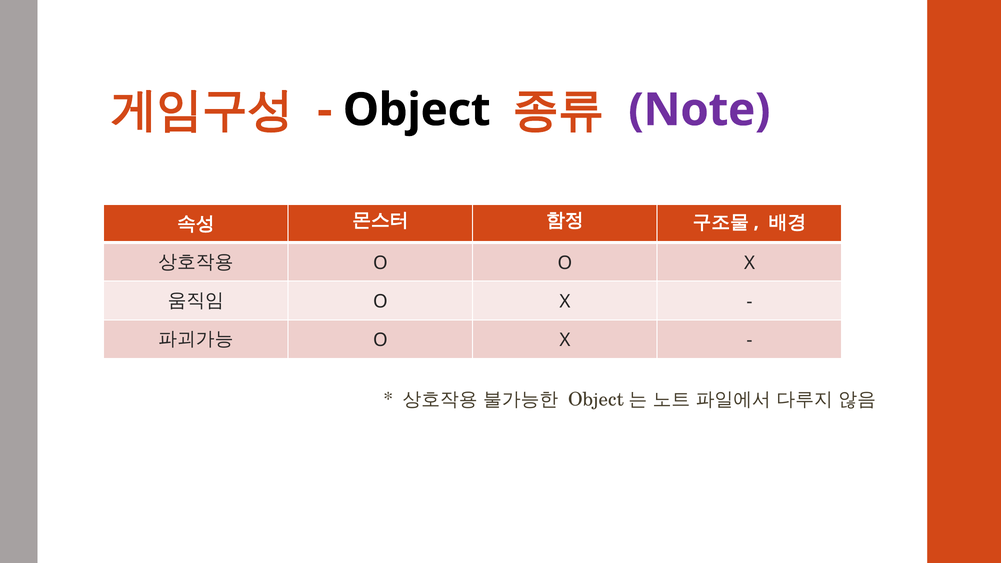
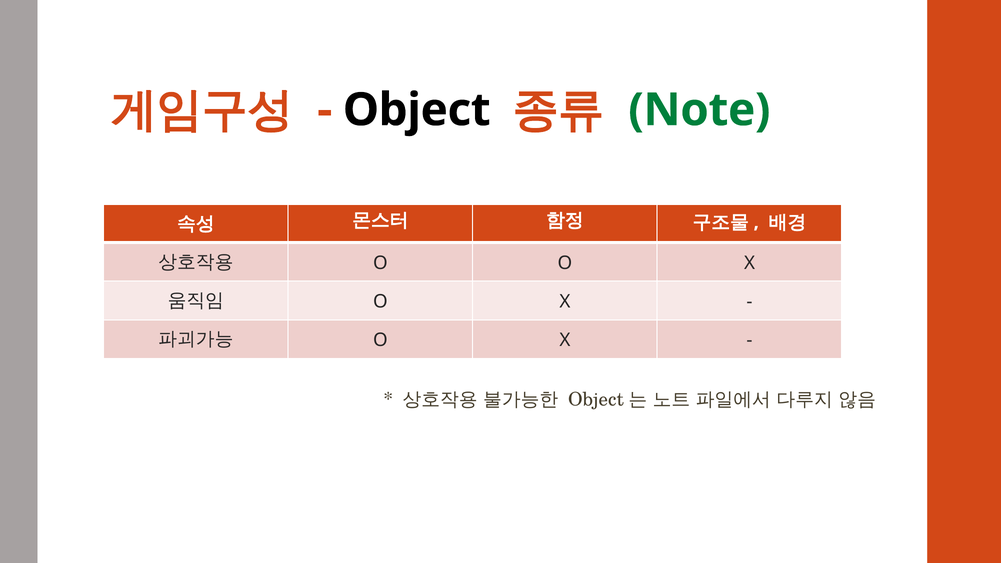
Note colour: purple -> green (699, 110)
